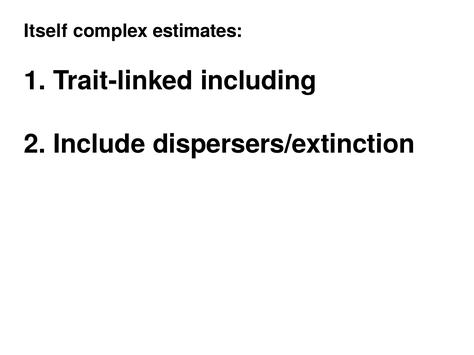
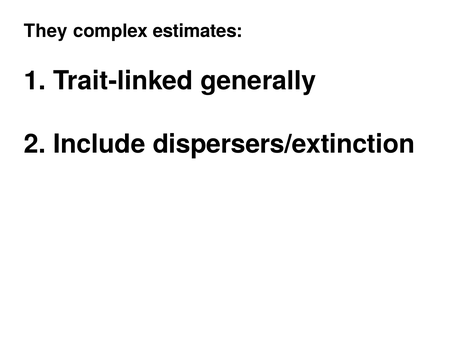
Itself: Itself -> They (46, 31)
including: including -> generally (258, 81)
